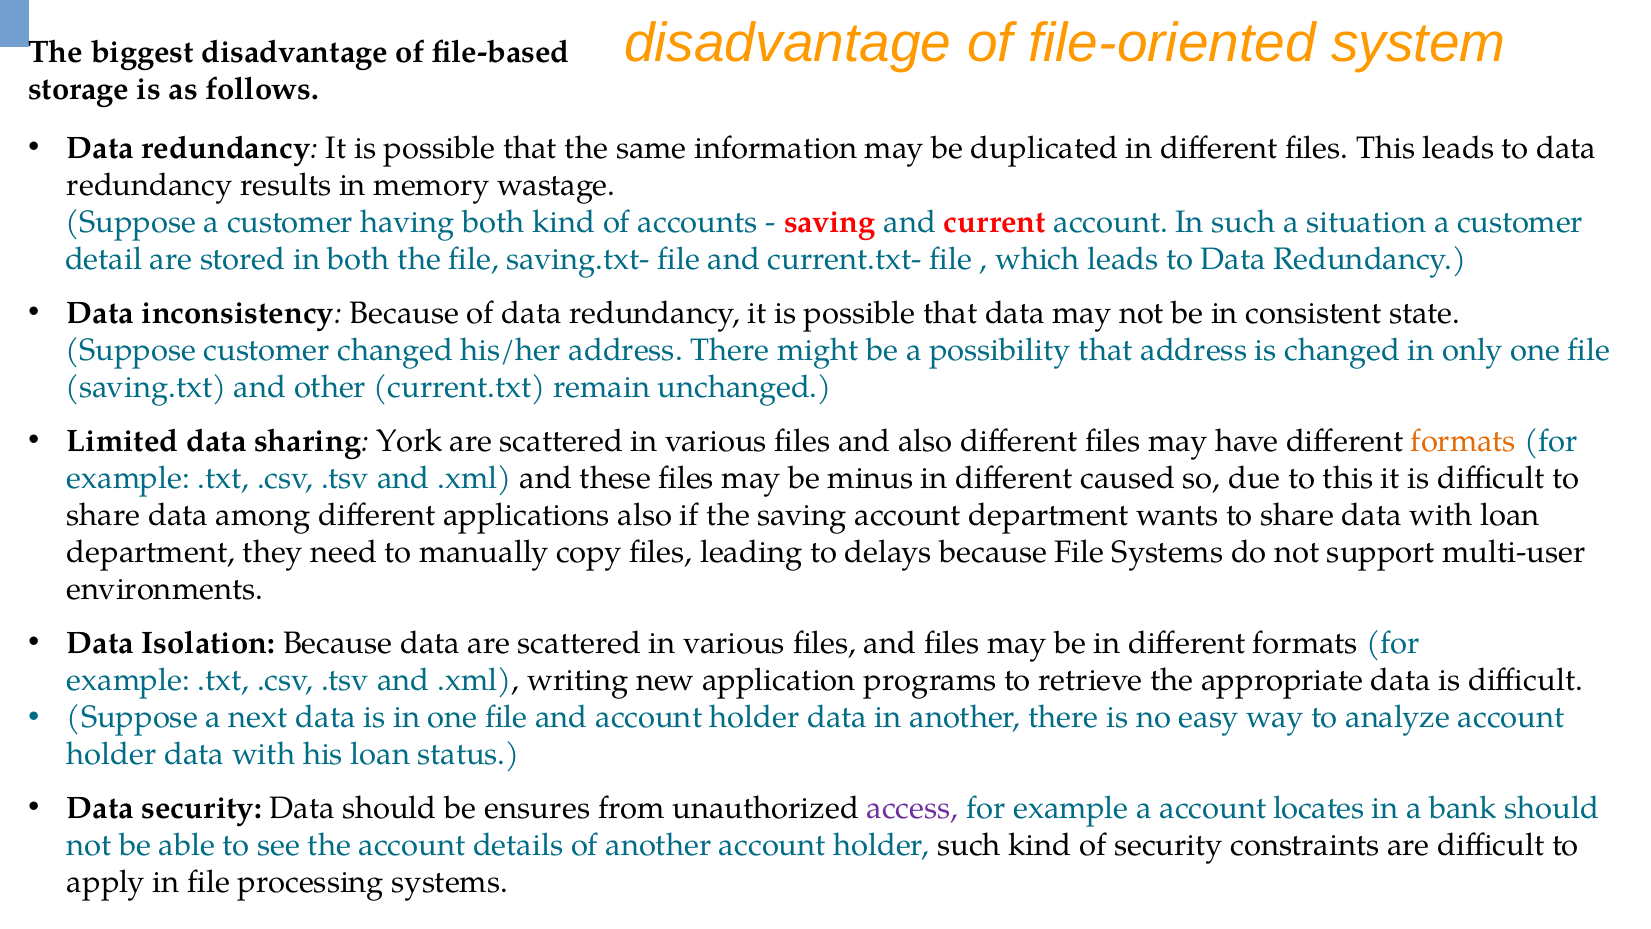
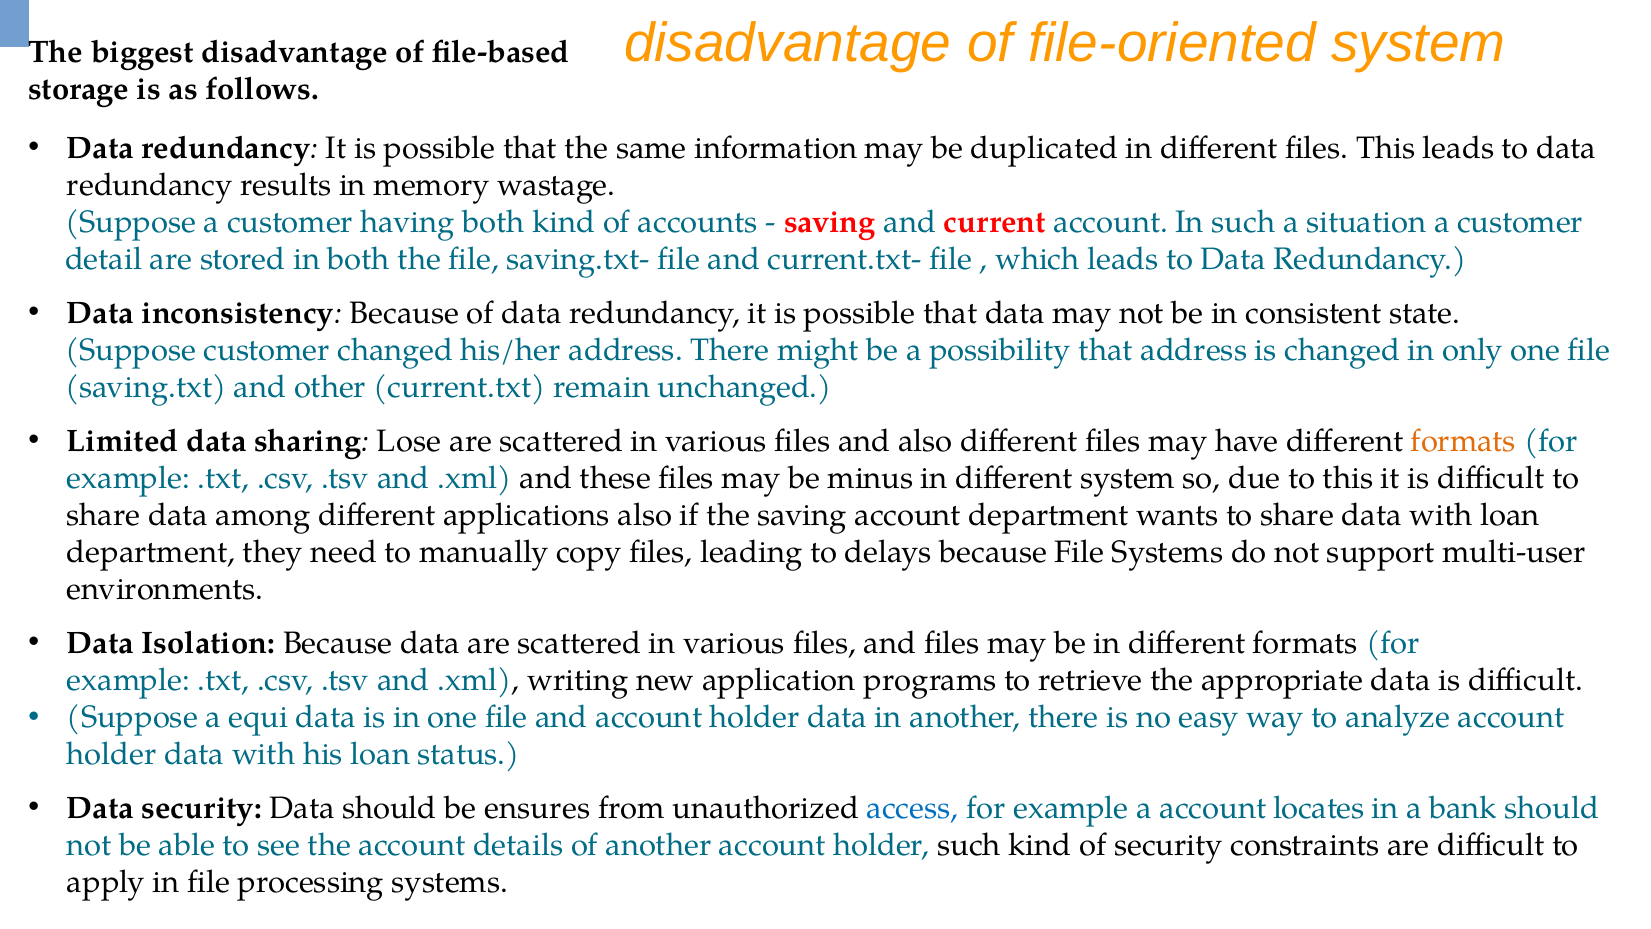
York: York -> Lose (409, 441)
different caused: caused -> system (1128, 478)
next: next -> equi (259, 717)
access colour: purple -> blue (913, 808)
